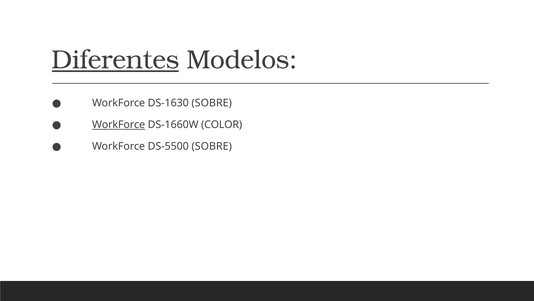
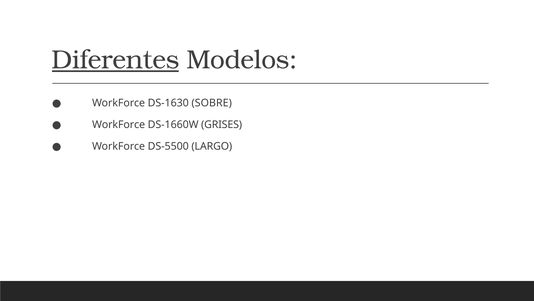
WorkForce underline: present -> none (119, 124)
COLOR: COLOR -> GRISES (222, 124)
DS-5500 SOBRE: SOBRE -> LARGO (212, 146)
